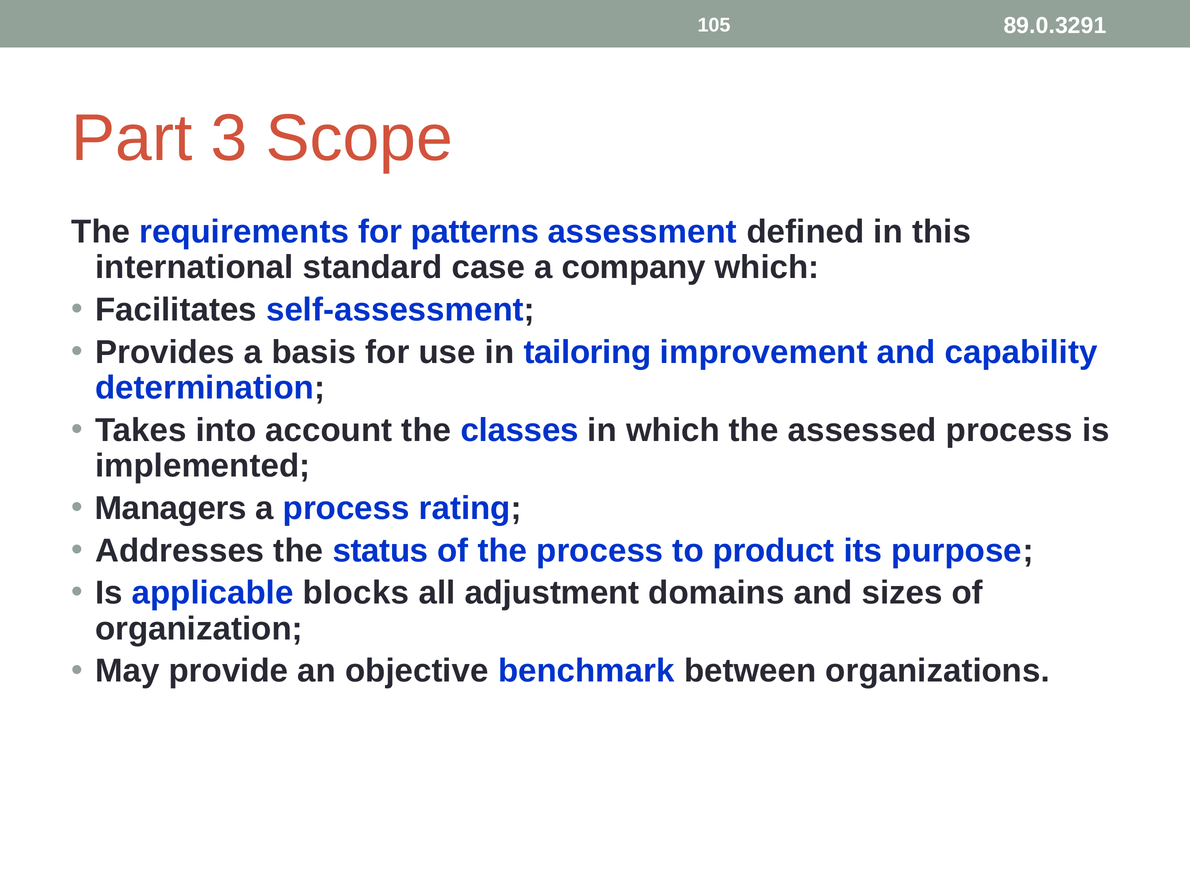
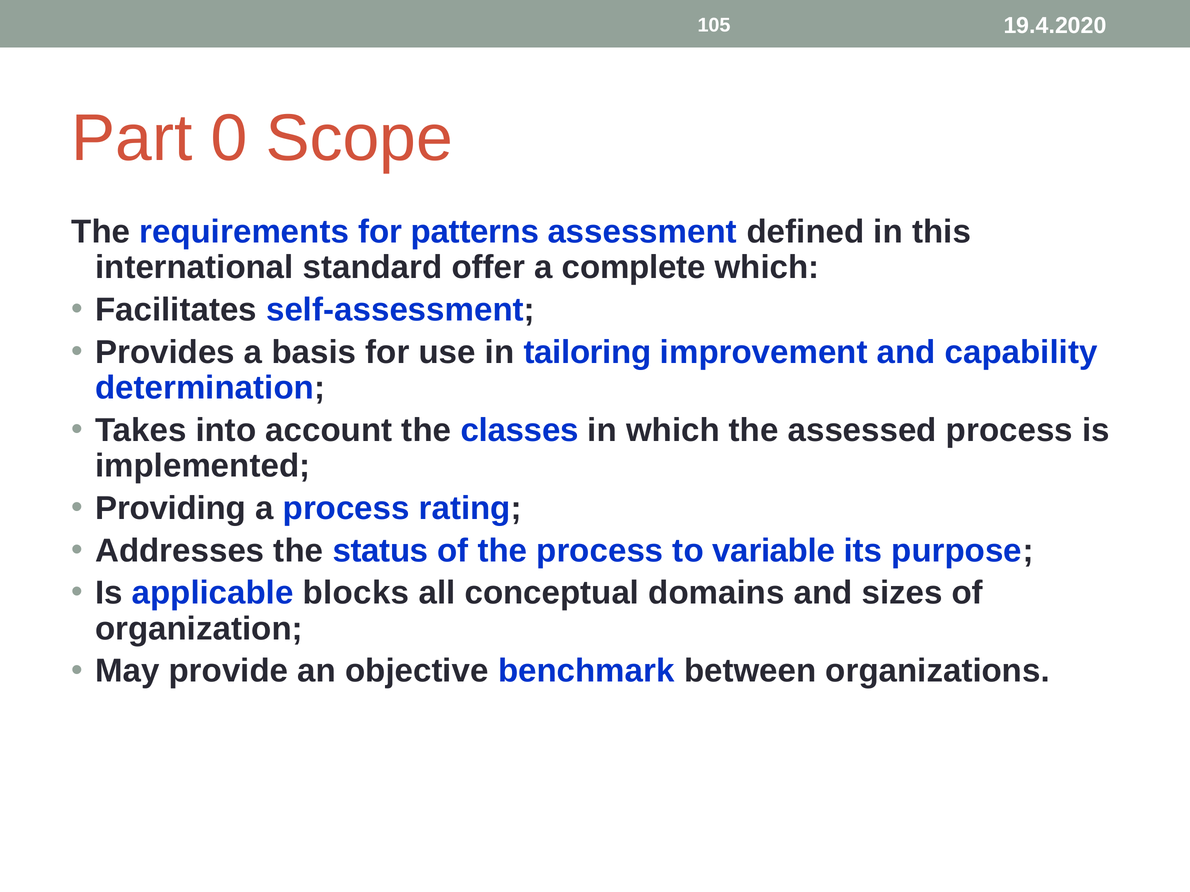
89.0.3291: 89.0.3291 -> 19.4.2020 (1055, 25)
3: 3 -> 0 (229, 138)
case: case -> offer (488, 268)
company: company -> complete (634, 268)
Managers: Managers -> Providing (171, 509)
product: product -> variable (774, 551)
adjustment: adjustment -> conceptual (552, 593)
